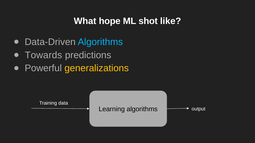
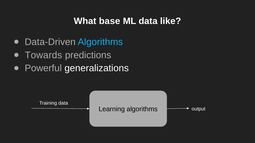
hope: hope -> base (110, 21)
ML shot: shot -> data (148, 21)
generalizations colour: yellow -> white (97, 68)
